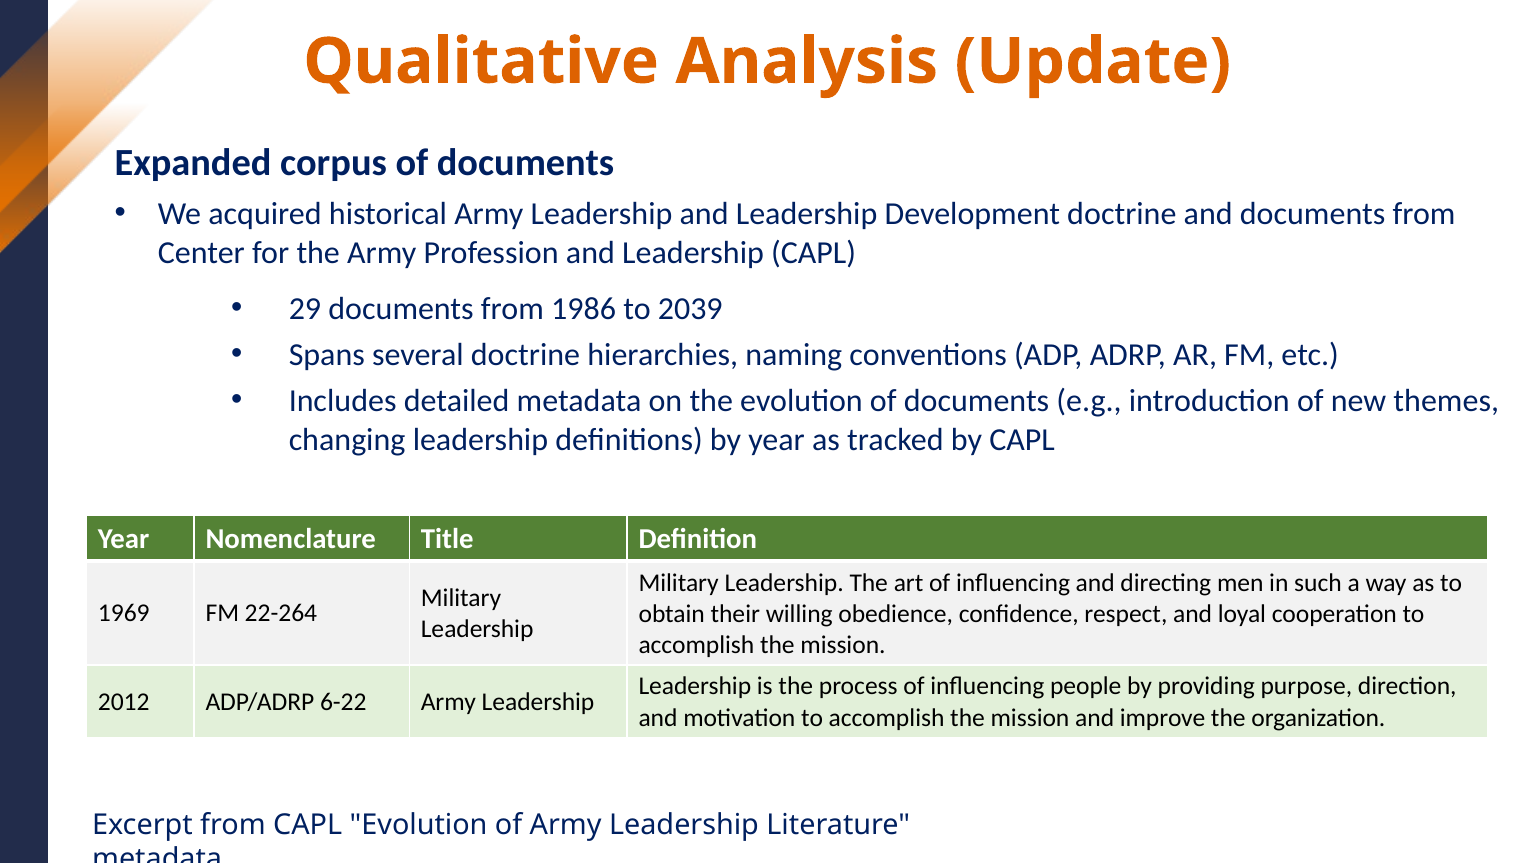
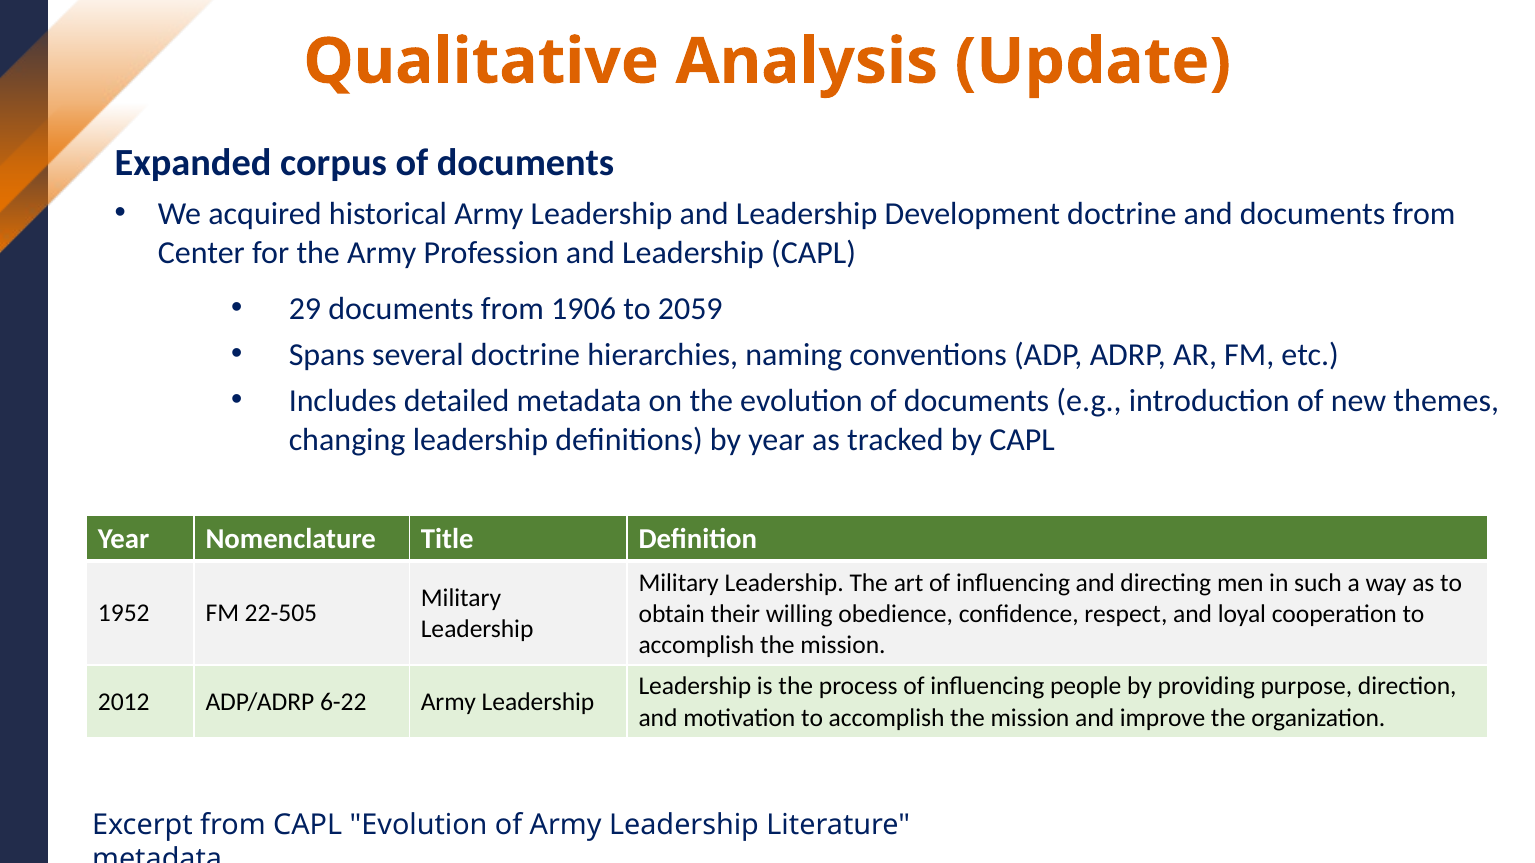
1986: 1986 -> 1906 (584, 309)
2039: 2039 -> 2059 (690, 309)
1969: 1969 -> 1952 (124, 614)
22-264: 22-264 -> 22-505 (281, 614)
